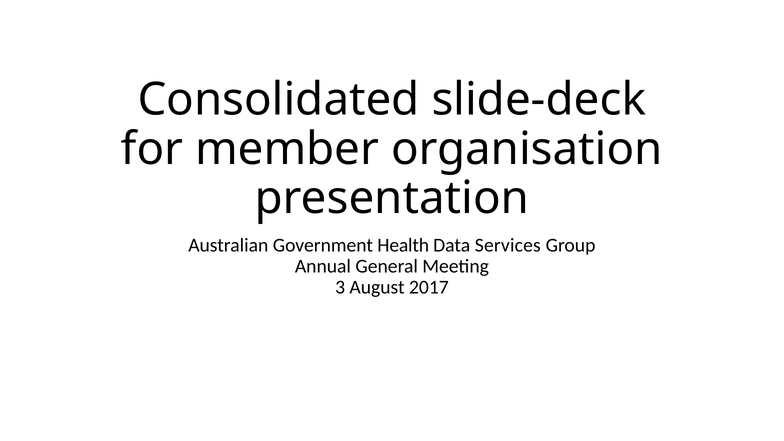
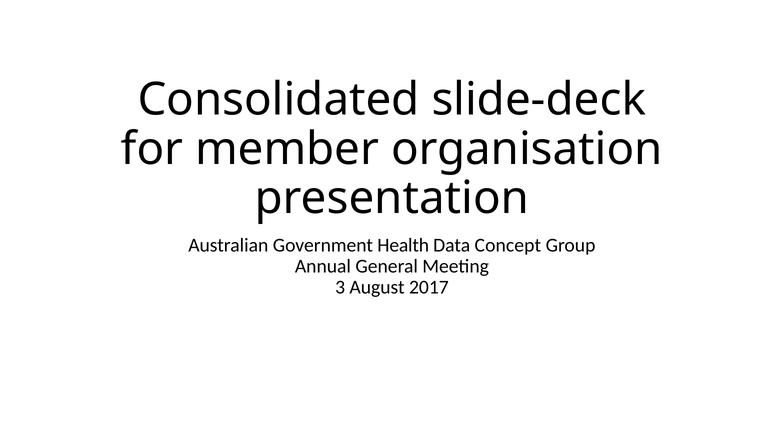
Services: Services -> Concept (508, 245)
